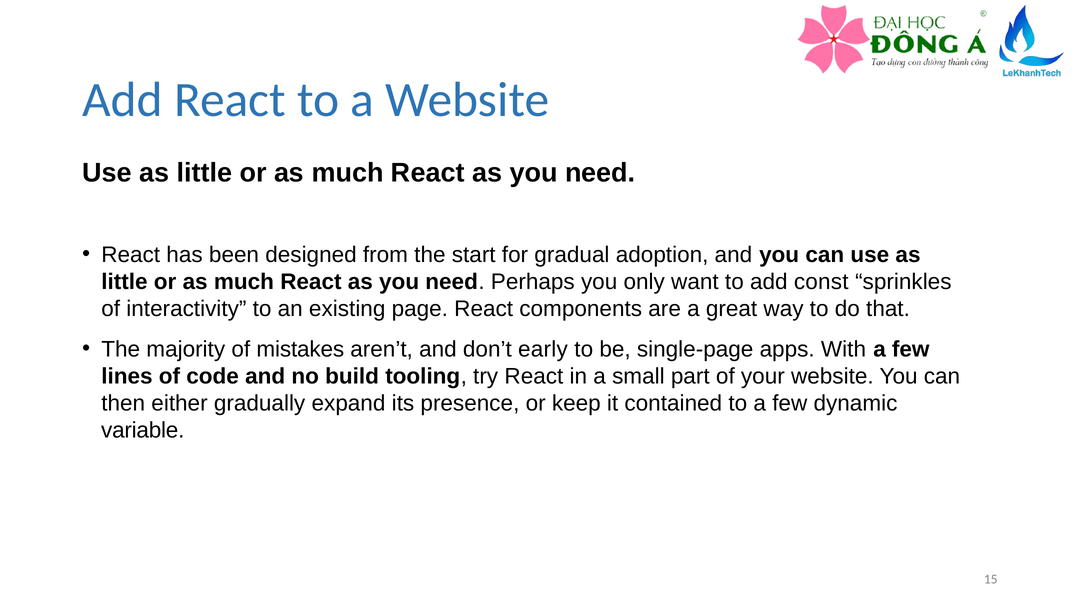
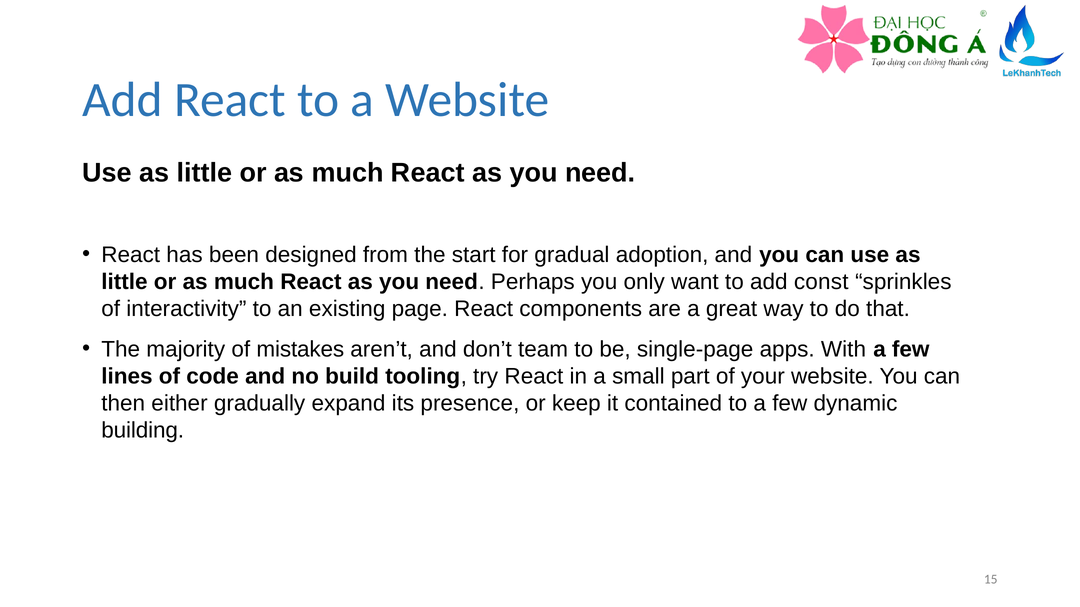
early: early -> team (543, 350)
variable: variable -> building (143, 431)
